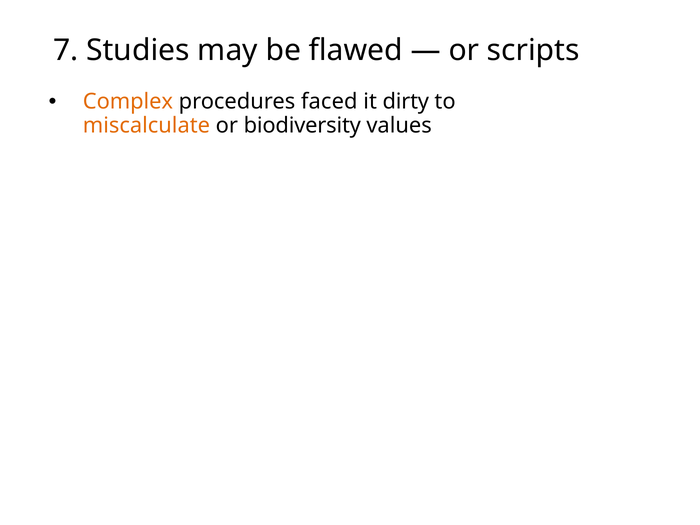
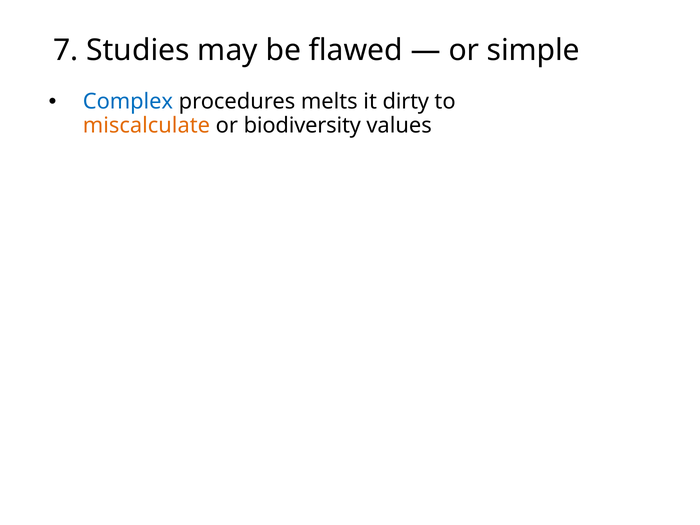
scripts: scripts -> simple (533, 51)
Complex colour: orange -> blue (128, 102)
faced: faced -> melts (329, 102)
